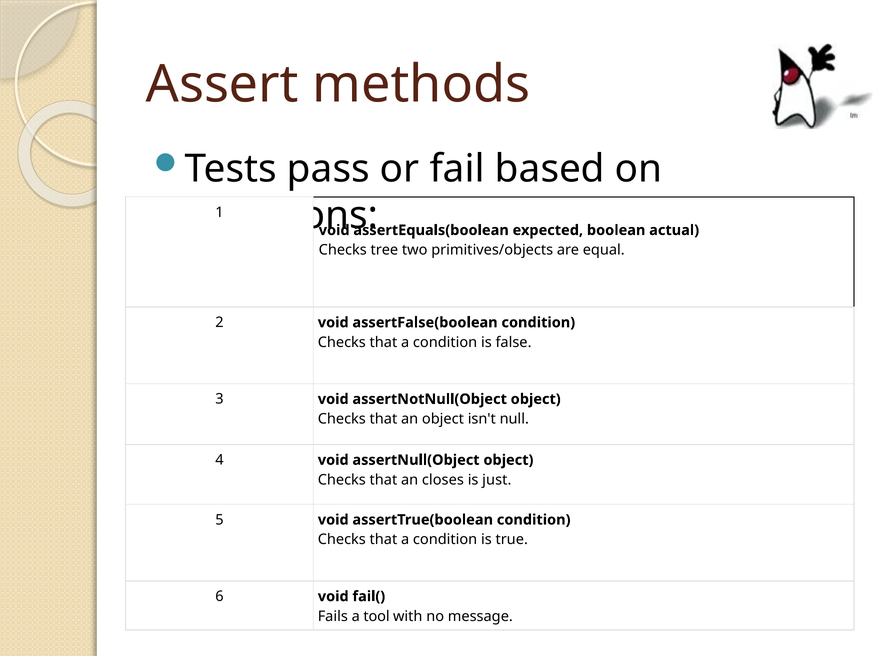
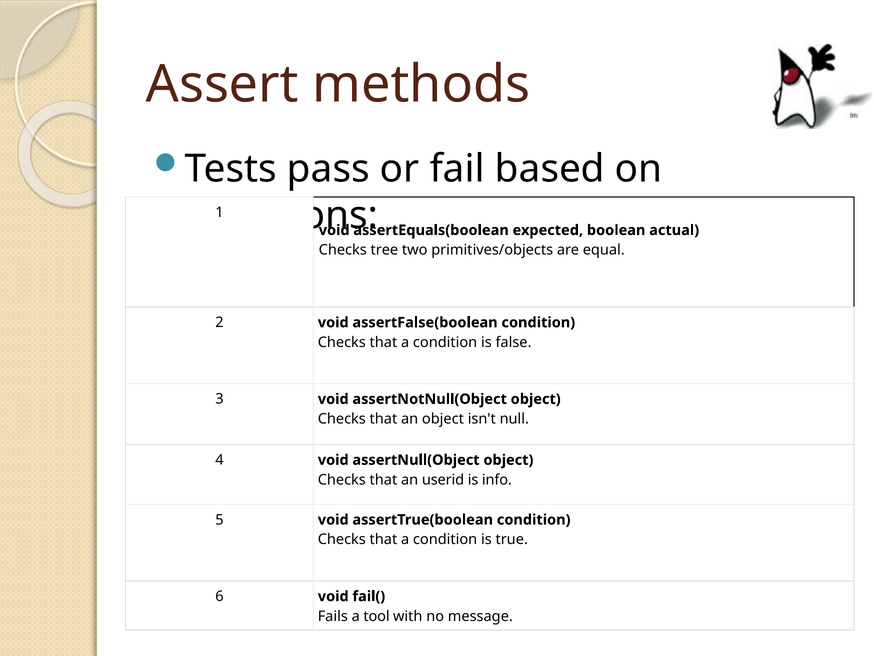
closes: closes -> userid (443, 479)
just: just -> info (497, 479)
